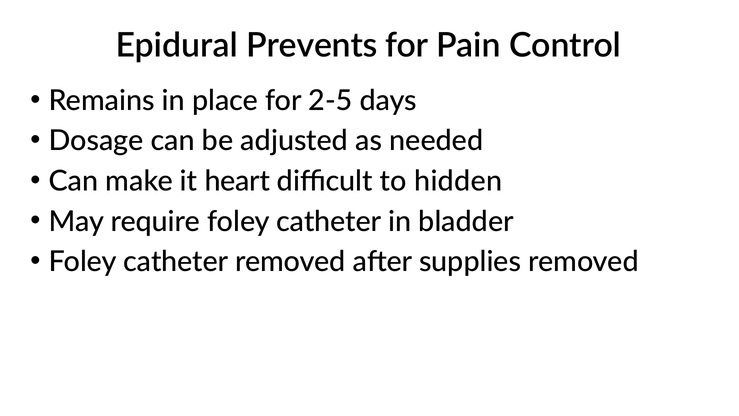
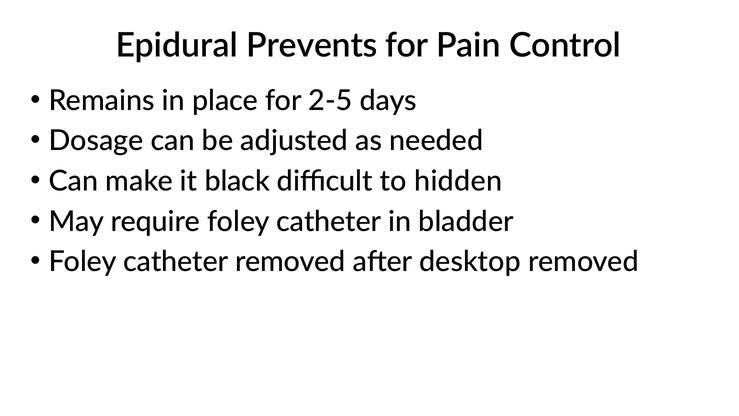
heart: heart -> black (237, 181)
supplies: supplies -> desktop (470, 262)
